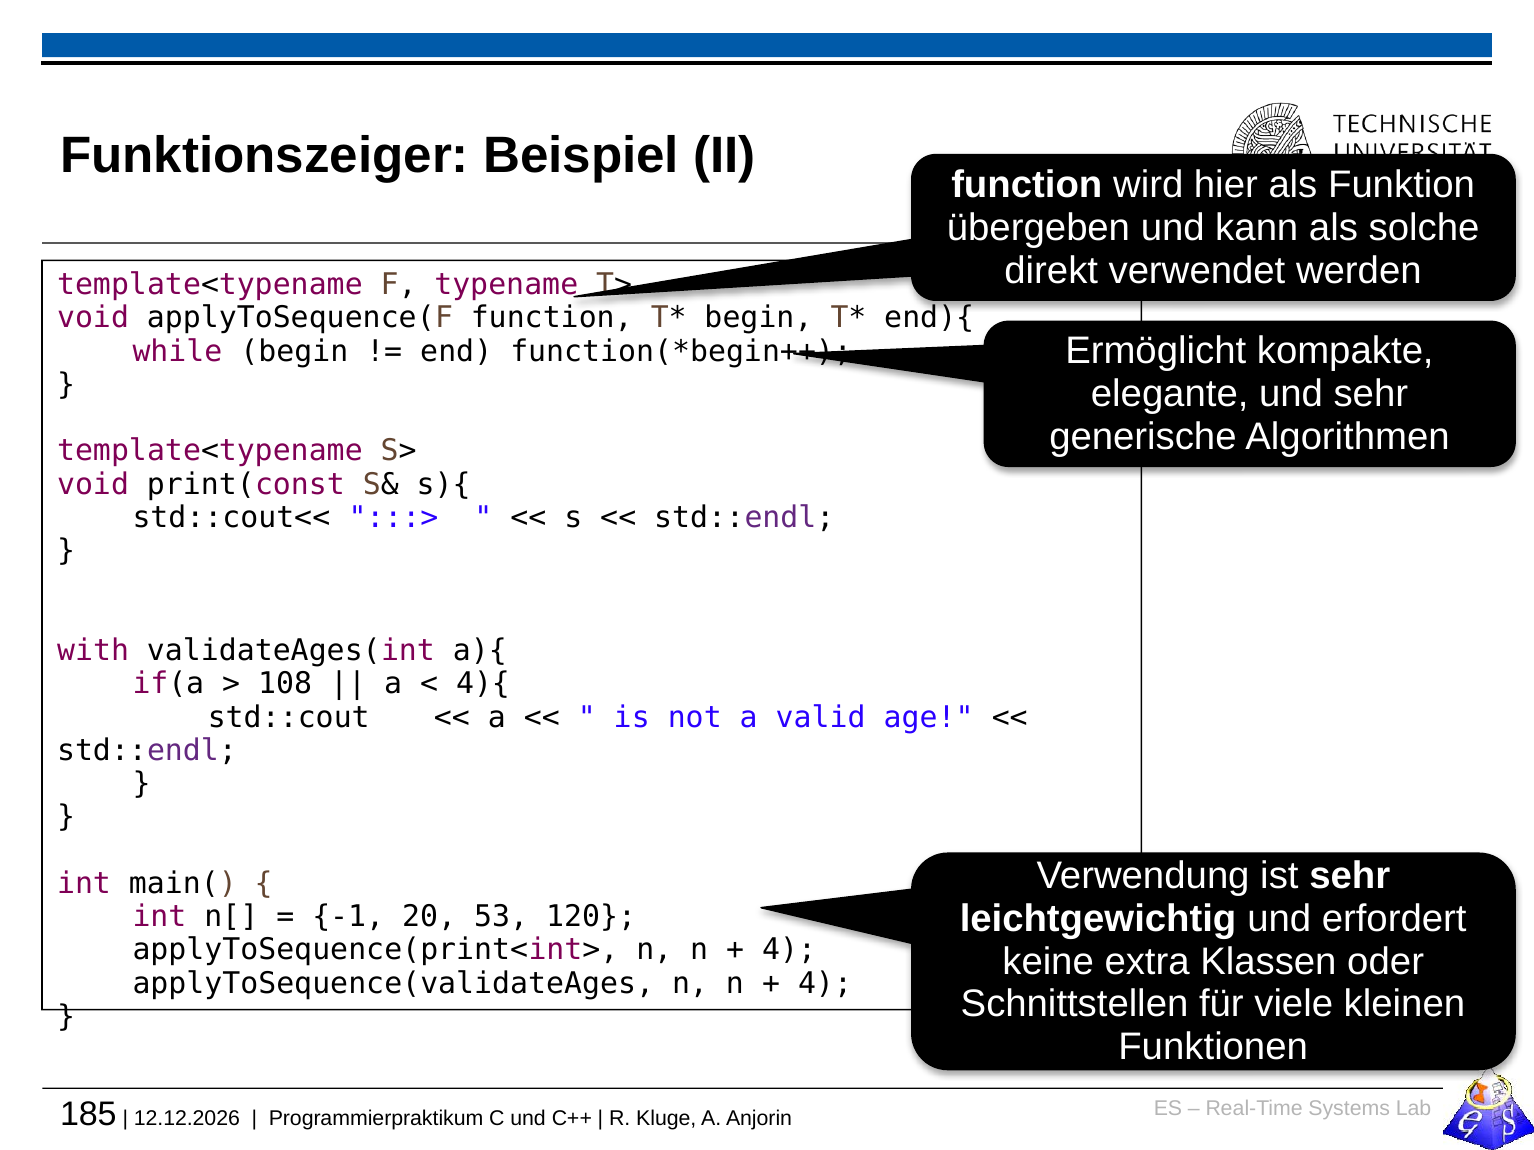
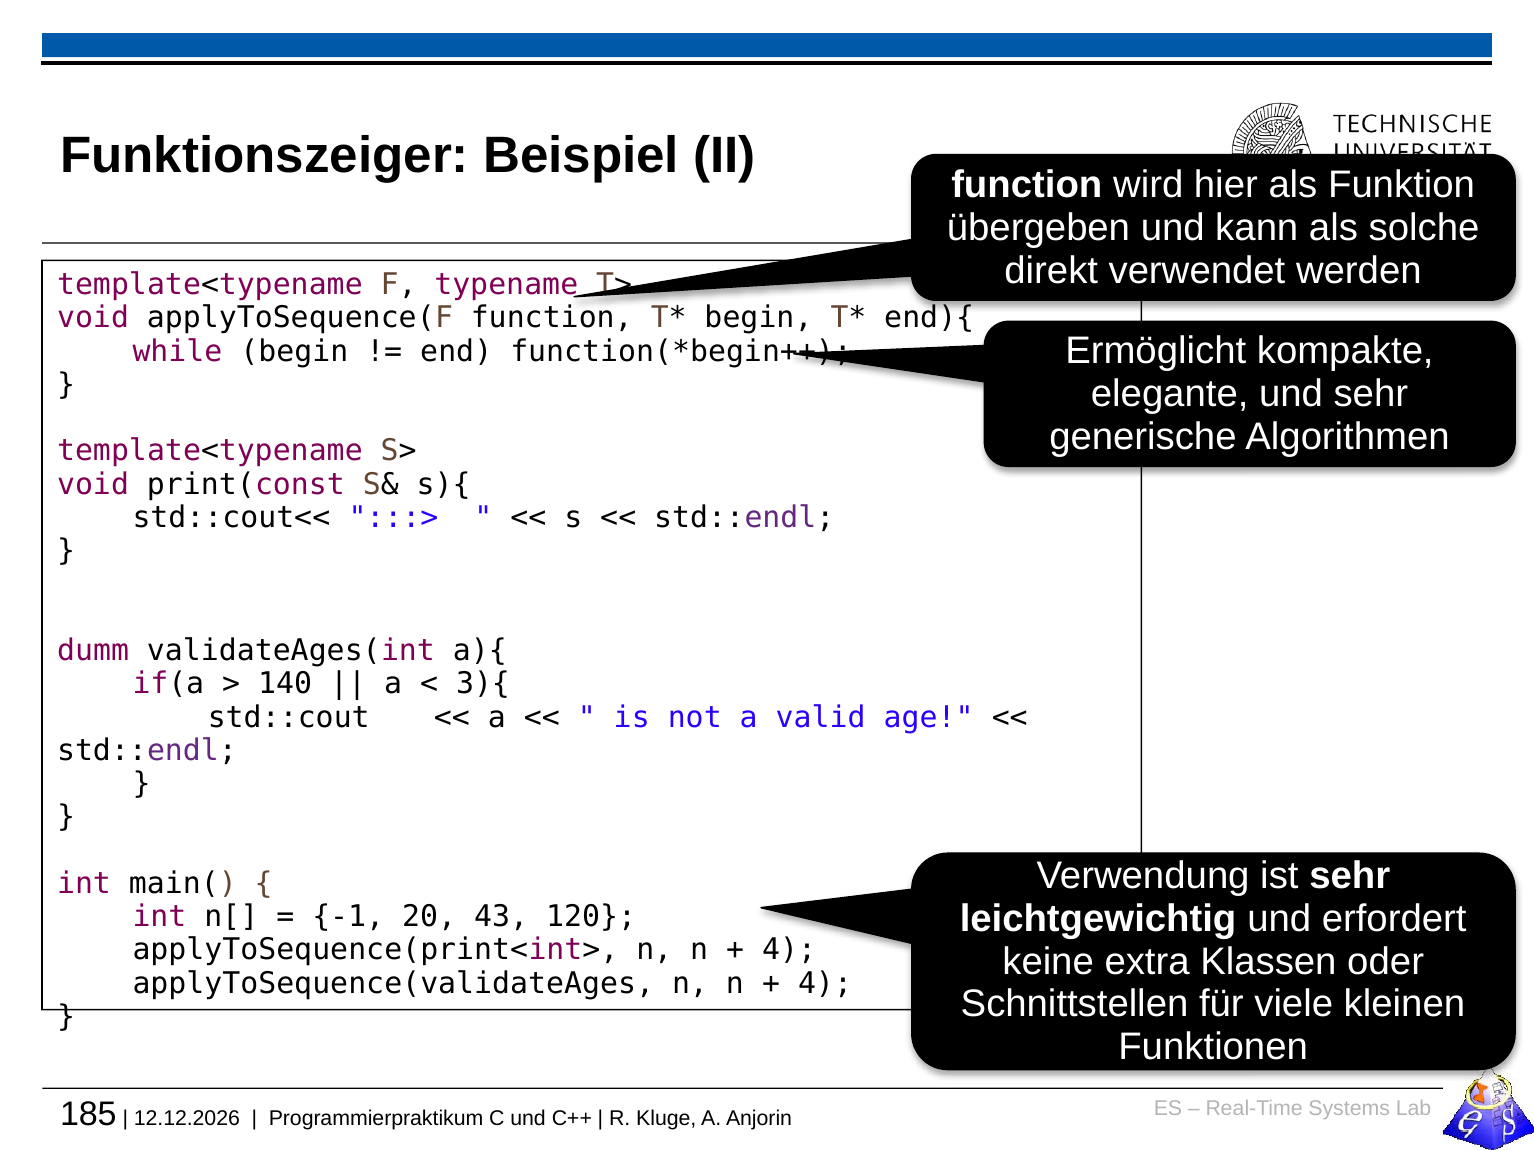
with: with -> dumm (93, 651)
108: 108 -> 140 (285, 684)
4){: 4){ -> 3){ (483, 684)
53: 53 -> 43 (501, 917)
